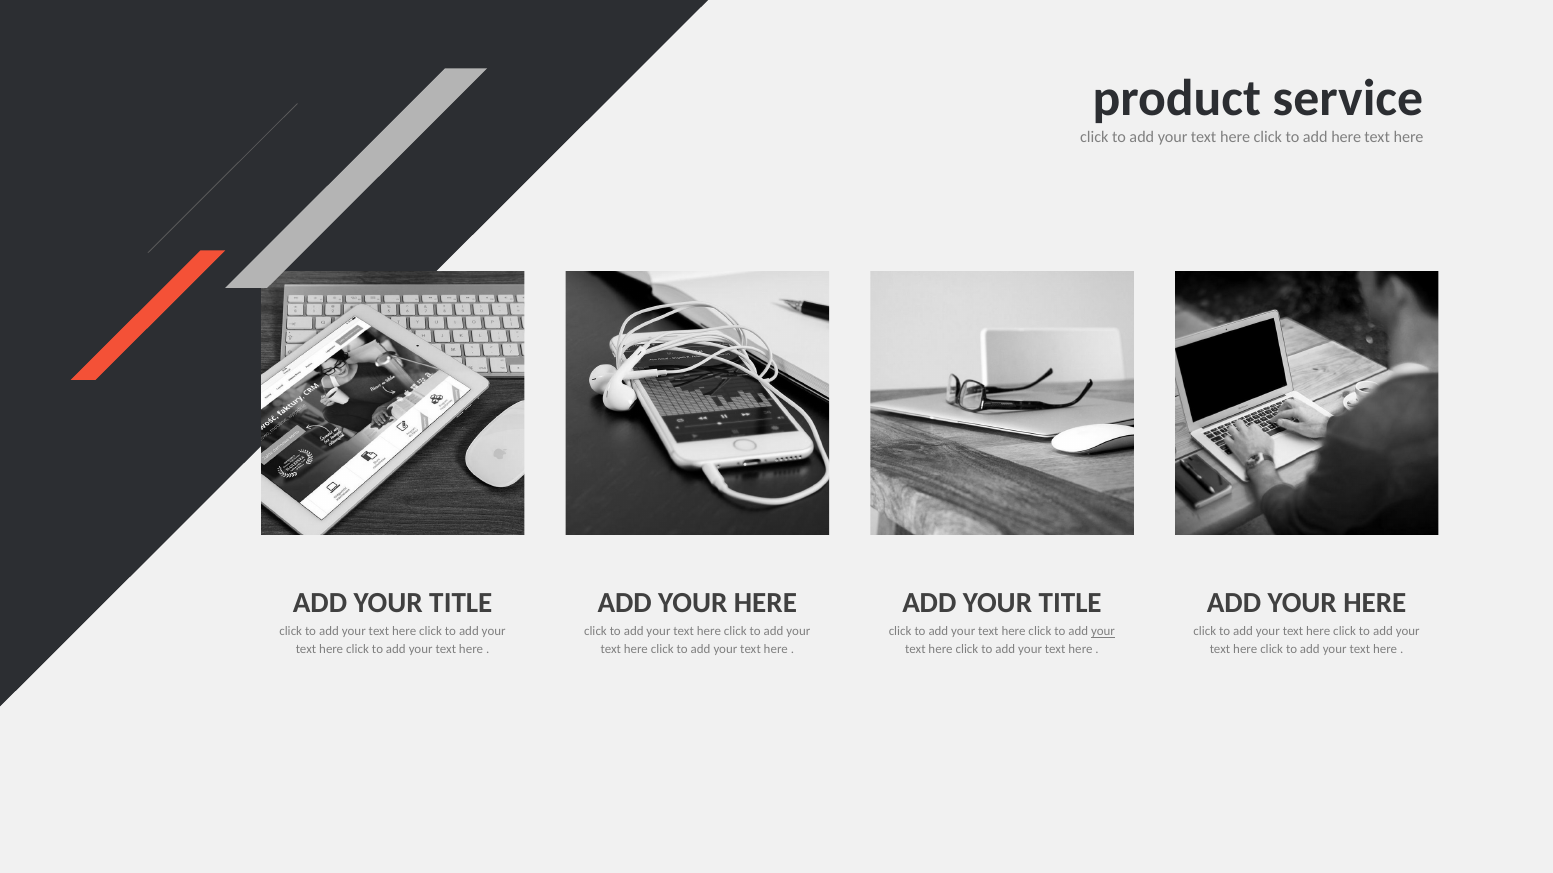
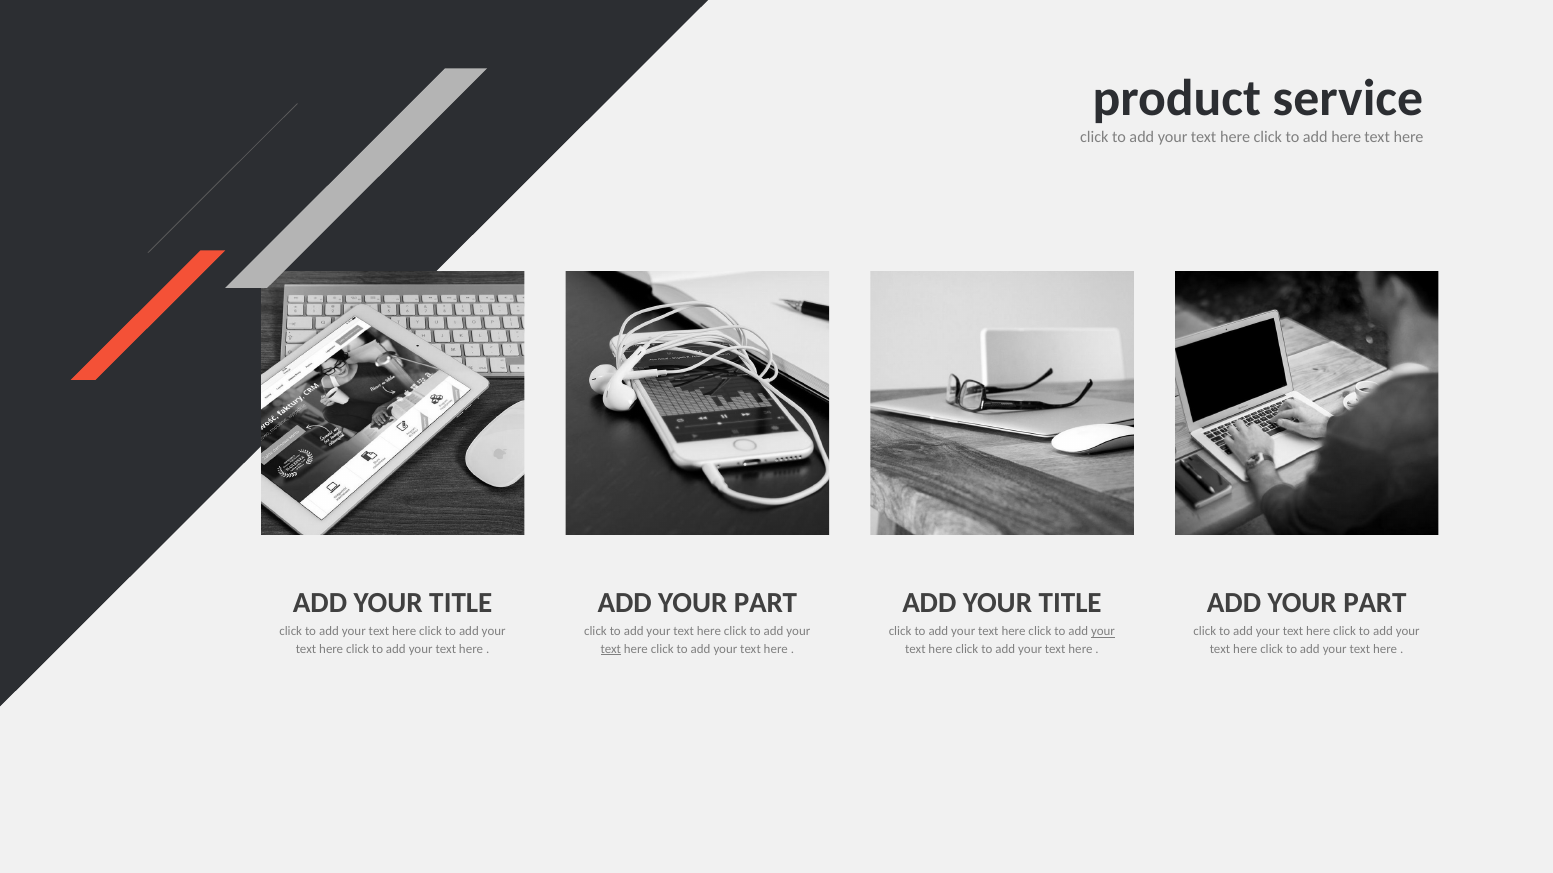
HERE: HERE -> PART (766, 603)
HERE: HERE -> PART (1375, 603)
text underline: none -> present (611, 650)
